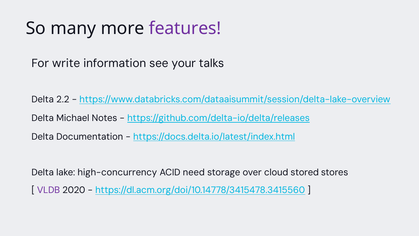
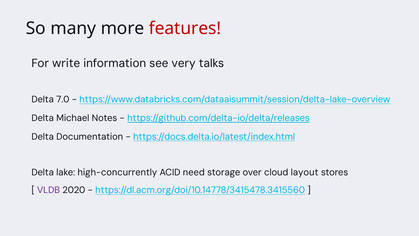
features colour: purple -> red (185, 28)
your: your -> very (184, 63)
2.2: 2.2 -> 7.0 (63, 99)
high-concurrency: high-concurrency -> high-concurrently (117, 172)
stored: stored -> layout (305, 172)
